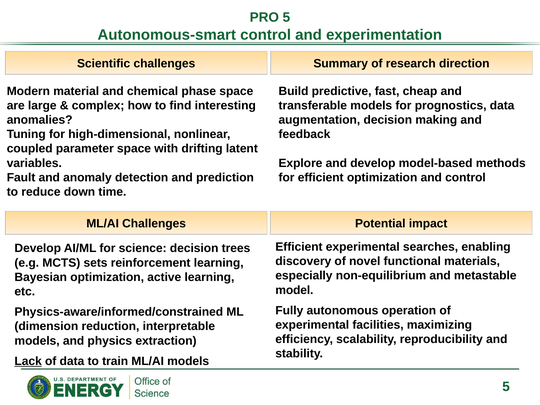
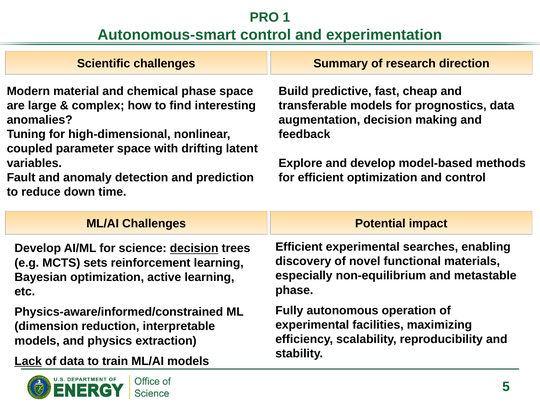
PRO 5: 5 -> 1 (286, 18)
decision underline: none -> present (194, 248)
model: model -> phase (294, 290)
